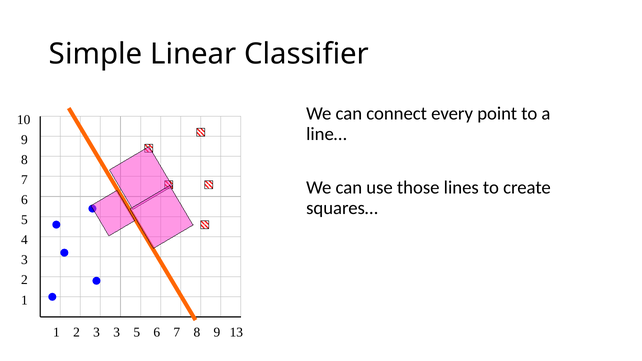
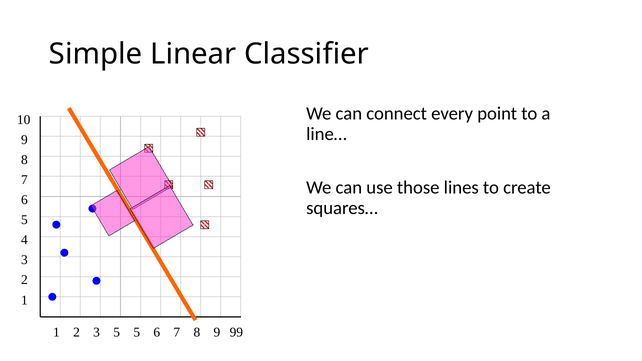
3 3: 3 -> 5 (117, 332)
13: 13 -> 99 (236, 332)
